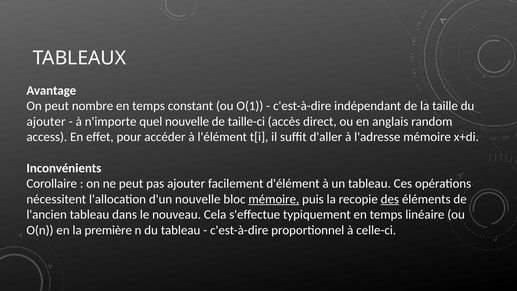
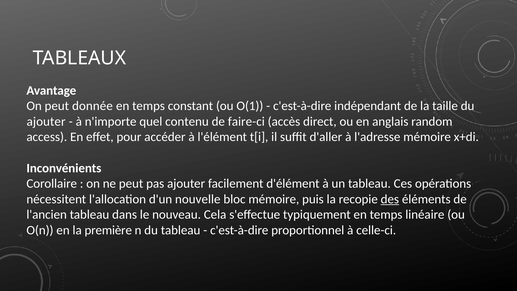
nombre: nombre -> donnée (92, 106)
quel nouvelle: nouvelle -> contenu (187, 121)
taille-ci: taille-ci -> faire-ci (246, 121)
mémoire underline: present -> none (274, 199)
